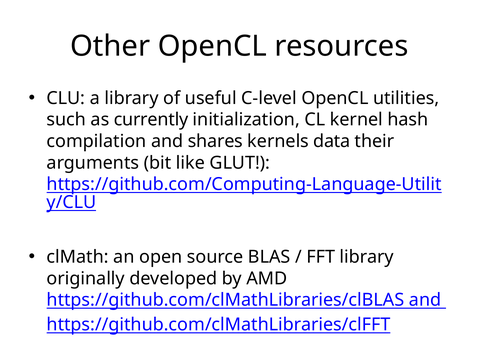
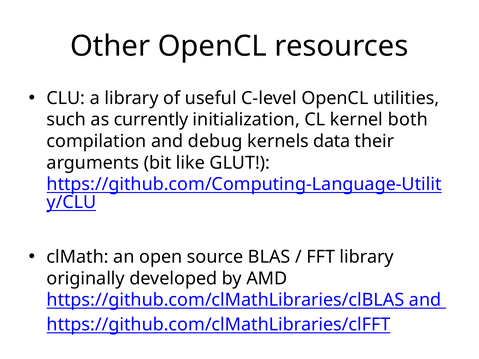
hash: hash -> both (408, 120)
shares: shares -> debug (215, 141)
